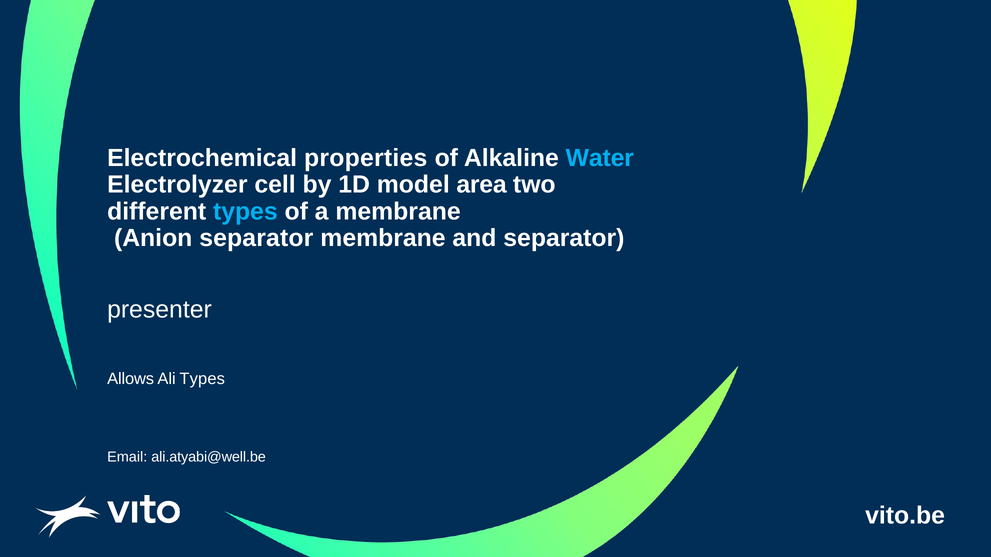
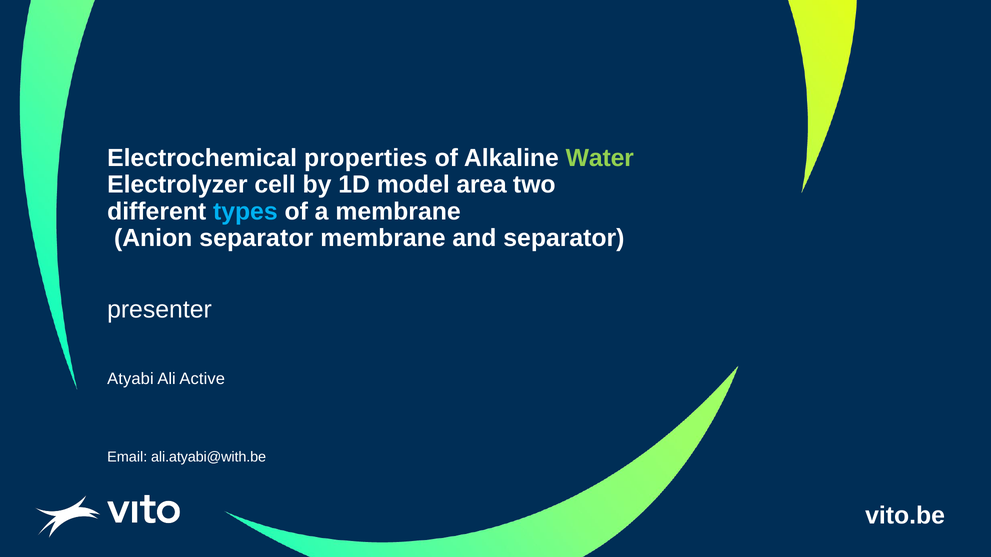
Water colour: light blue -> light green (600, 158)
Allows: Allows -> Atyabi (130, 379)
Ali Types: Types -> Active (202, 379)
ali.atyabi@well.be: ali.atyabi@well.be -> ali.atyabi@with.be (209, 457)
